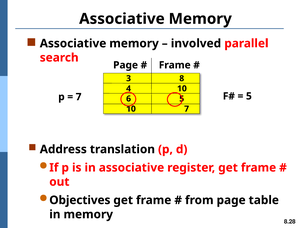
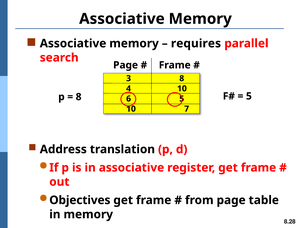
involved: involved -> requires (196, 43)
7: 7 -> 8 (79, 97)
